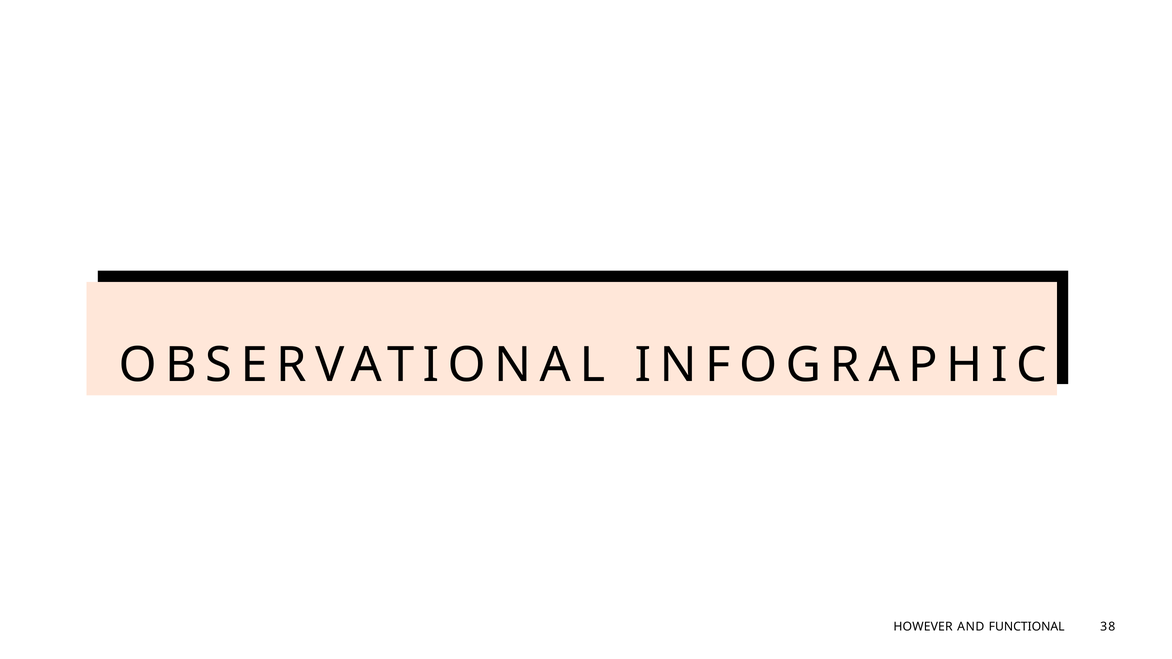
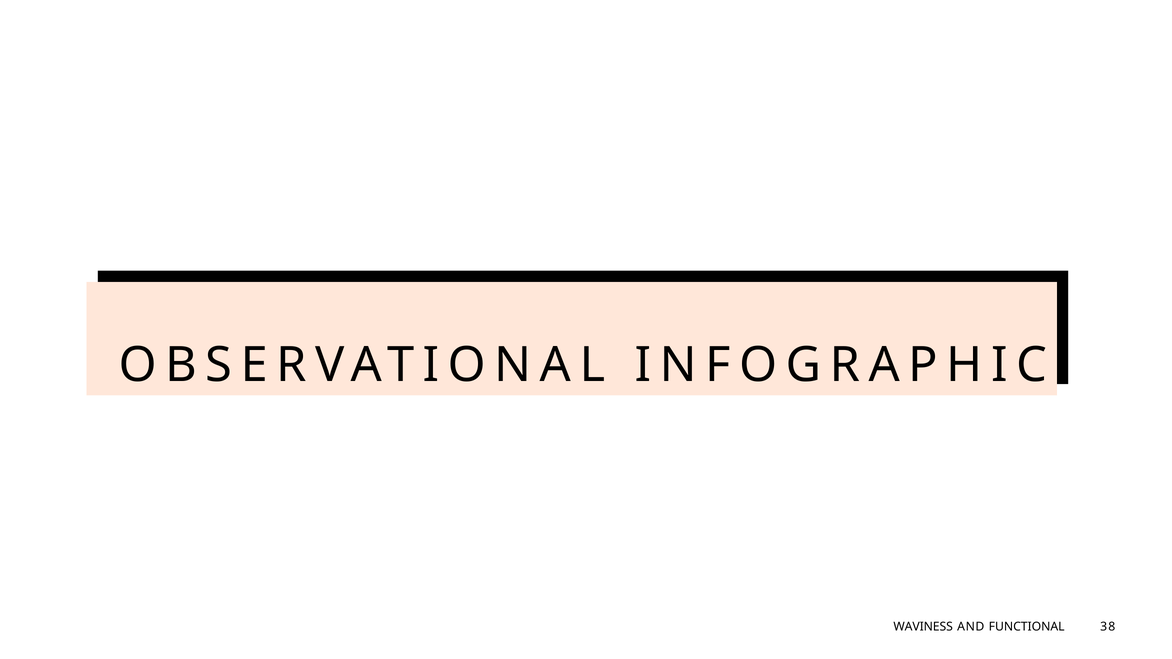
HOWEVER: HOWEVER -> WAVINESS (923, 627)
